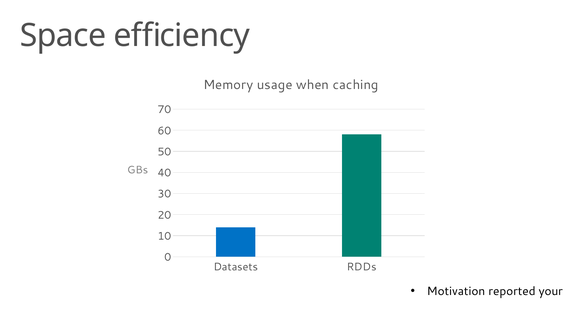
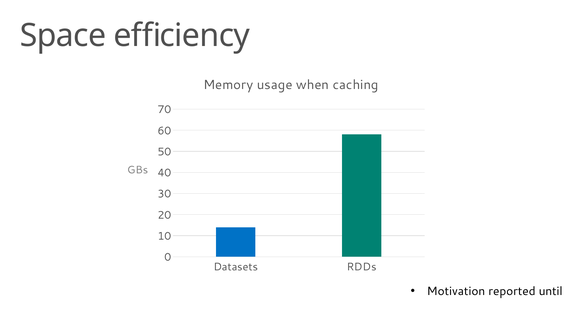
your: your -> until (551, 291)
